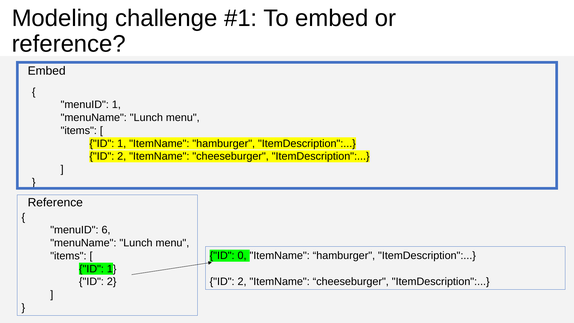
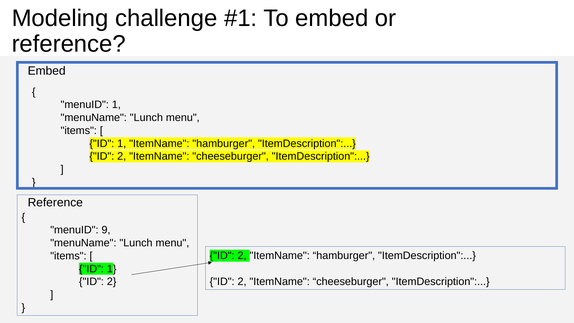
6: 6 -> 9 (106, 230)
0: 0 -> 2 (242, 256)
